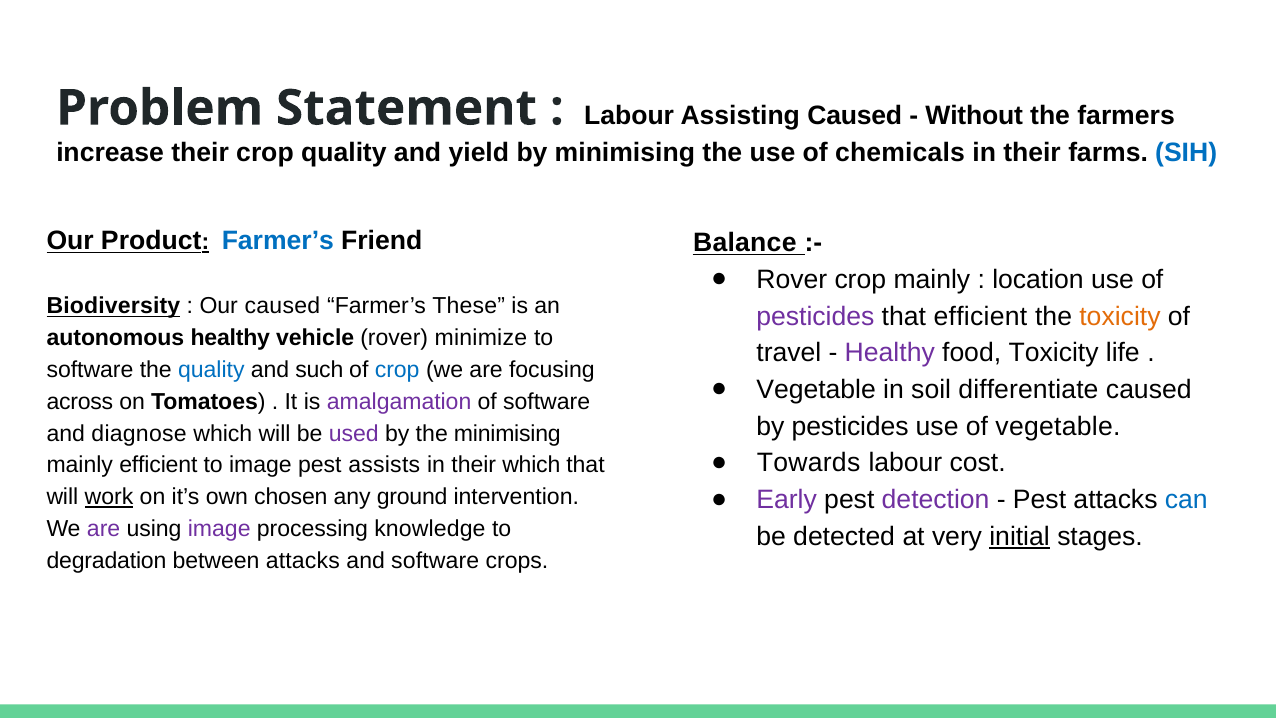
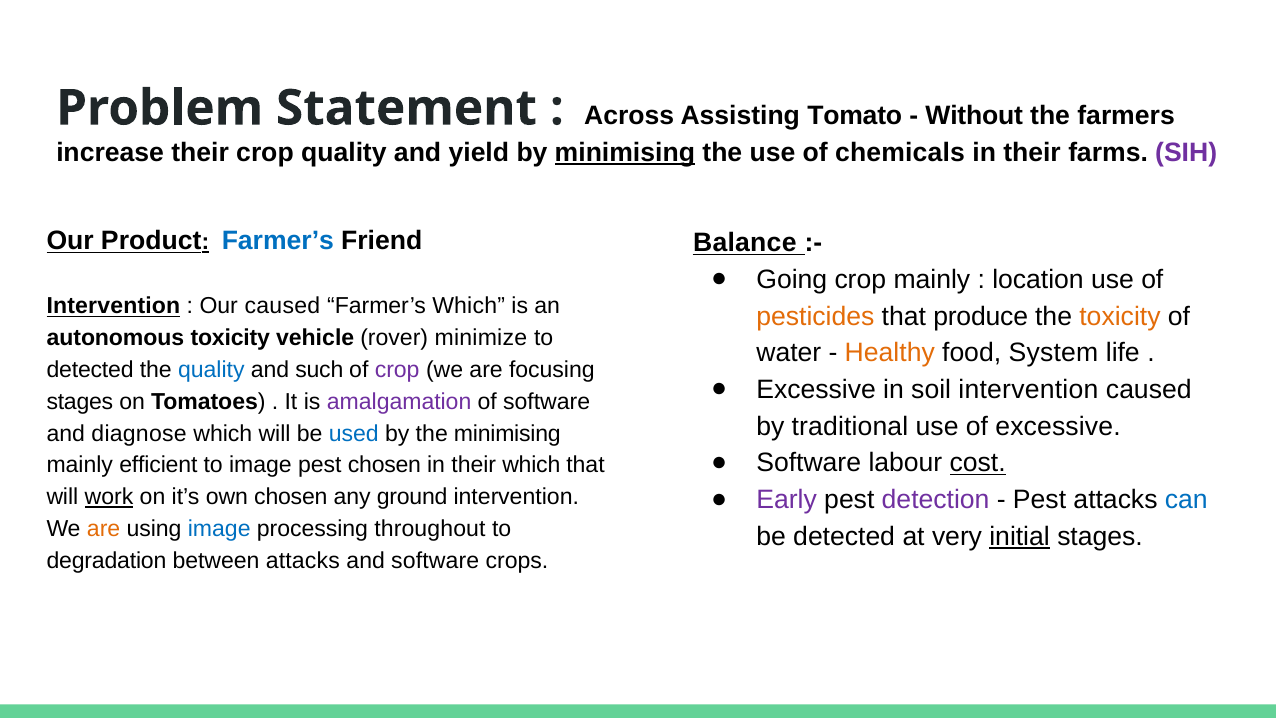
Labour: Labour -> Across (629, 116)
Assisting Caused: Caused -> Tomato (855, 116)
minimising underline: none -> present (625, 152)
SIH colour: blue -> purple (1186, 152)
Rover: Rover -> Going (792, 280)
Biodiversity: Biodiversity -> Intervention (113, 306)
Farmer’s These: These -> Which (469, 306)
pesticides colour: purple -> orange (815, 316)
that efficient: efficient -> produce (981, 316)
autonomous healthy: healthy -> toxicity (230, 338)
travel: travel -> water (789, 353)
Healthy colour: purple -> orange (890, 353)
food Toxicity: Toxicity -> System (1053, 353)
software: software -> detected (90, 370)
crop colour: blue -> purple (397, 370)
Vegetable: Vegetable -> Excessive (816, 390)
soil differentiate: differentiate -> intervention (1028, 390)
across: across -> stages (80, 401)
by pesticides: pesticides -> traditional (850, 426)
of vegetable: vegetable -> excessive (1058, 426)
used colour: purple -> blue (354, 433)
Towards: Towards -> Software (809, 463)
cost underline: none -> present (978, 463)
pest assists: assists -> chosen (384, 465)
are colour: purple -> orange (104, 529)
image colour: purple -> blue (219, 529)
knowledge: knowledge -> throughout (430, 529)
